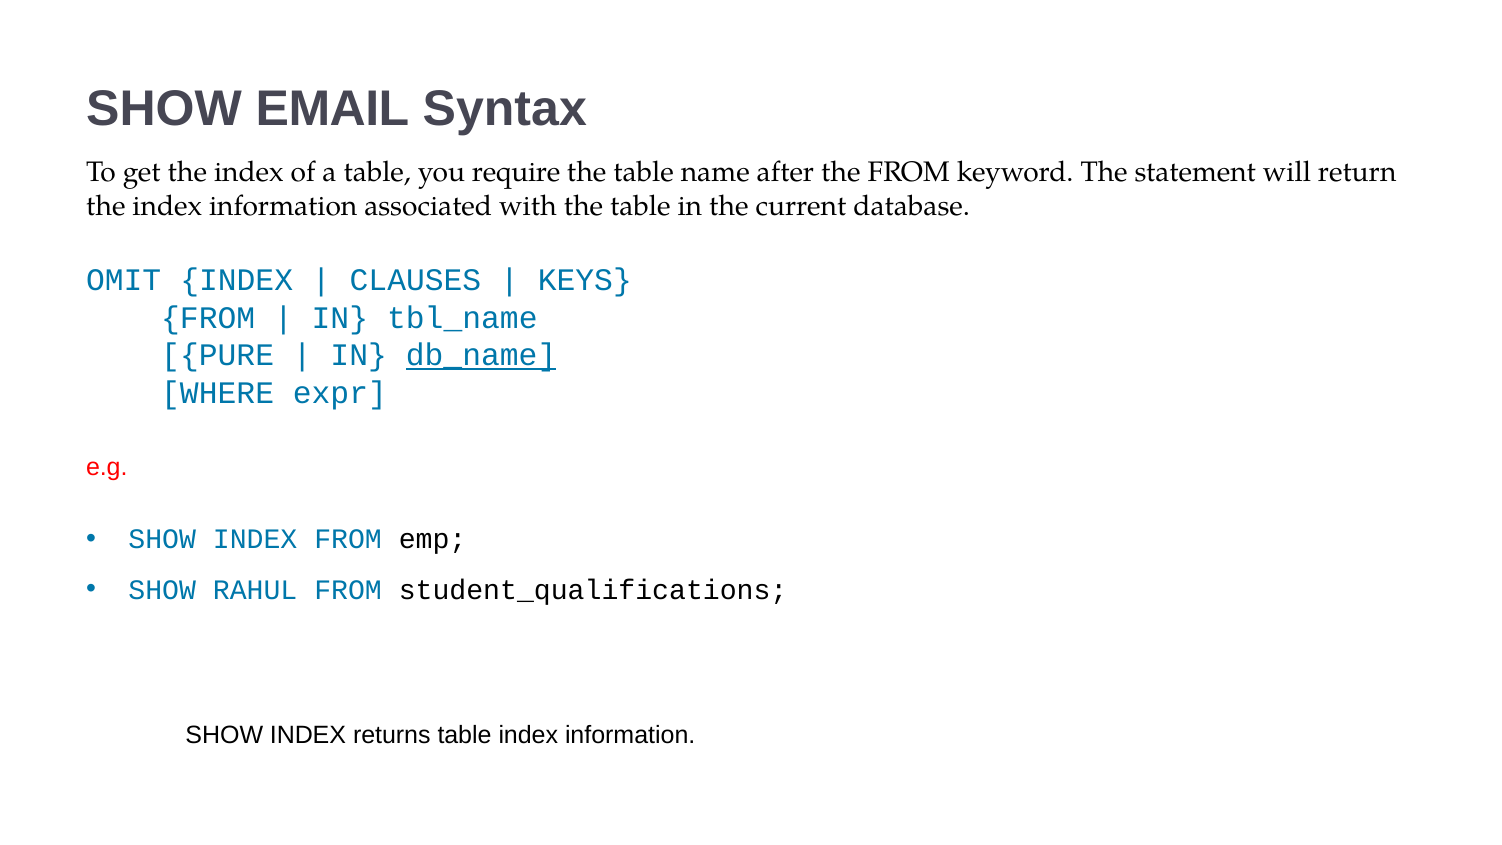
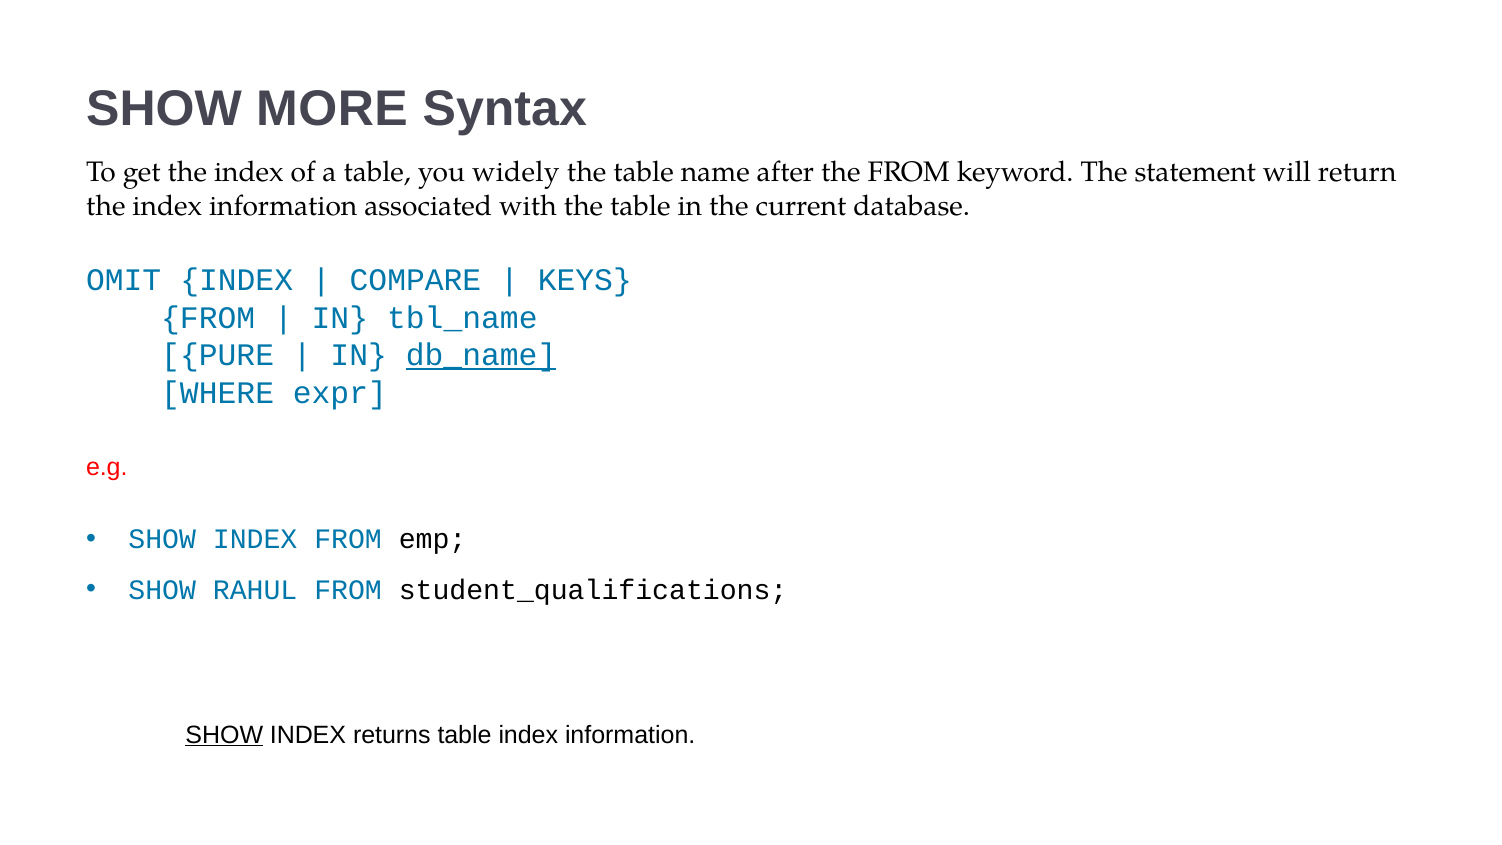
EMAIL: EMAIL -> MORE (332, 109)
require: require -> widely (516, 172)
CLAUSES: CLAUSES -> COMPARE (415, 280)
SHOW underline: none -> present (224, 735)
